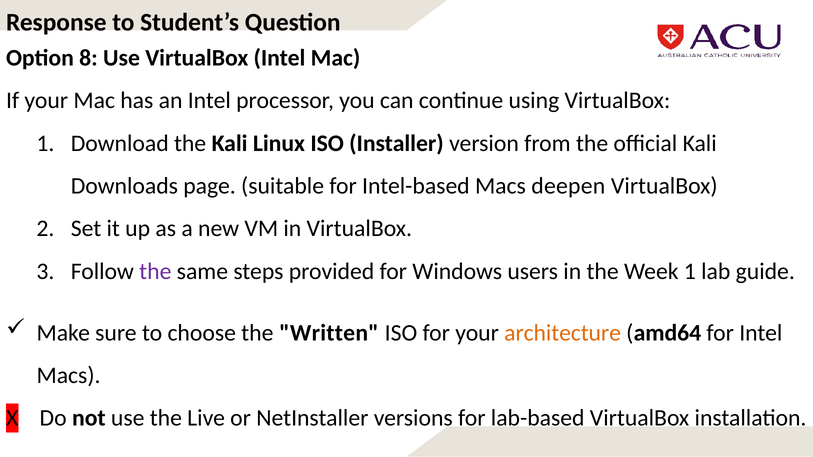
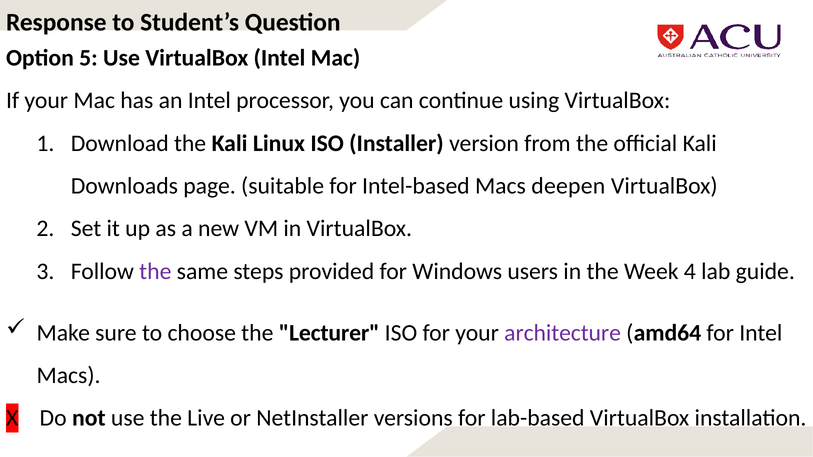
8: 8 -> 5 (89, 58)
Week 1: 1 -> 4 (690, 271)
Written: Written -> Lecturer (329, 333)
architecture colour: orange -> purple (563, 333)
